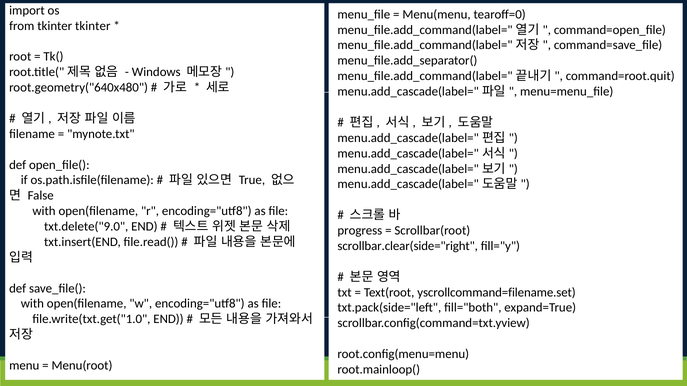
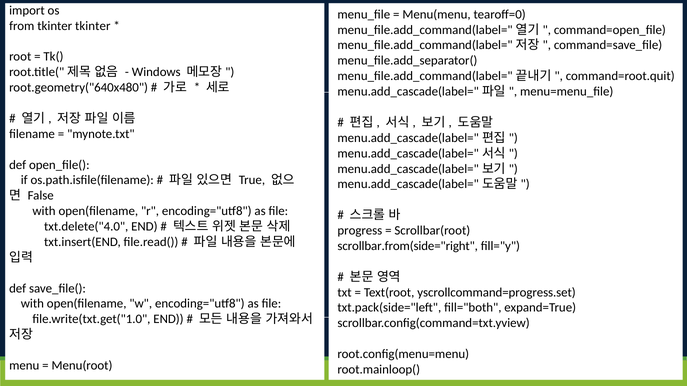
txt.delete("9.0: txt.delete("9.0 -> txt.delete("4.0 (86, 227)
scrollbar.clear(side="right: scrollbar.clear(side="right -> scrollbar.from(side="right (408, 246)
yscrollcommand=filename.set: yscrollcommand=filename.set -> yscrollcommand=progress.set (496, 293)
